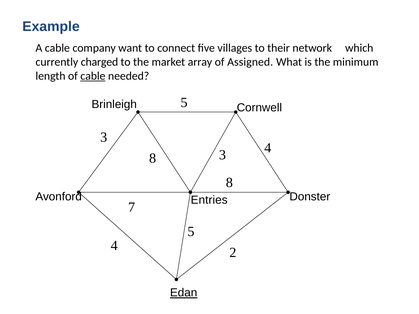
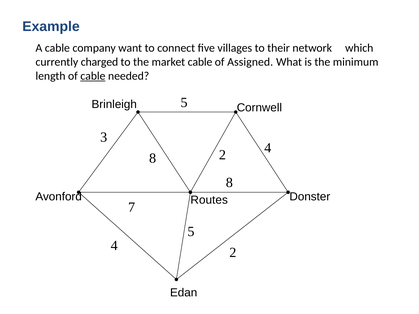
market array: array -> cable (200, 62)
8 3: 3 -> 2 (222, 155)
Entries: Entries -> Routes (209, 200)
Edan underline: present -> none (184, 293)
